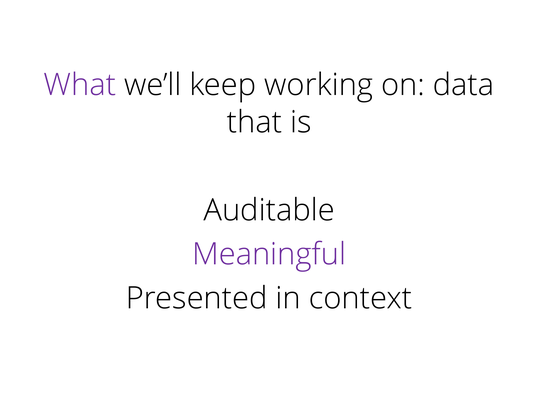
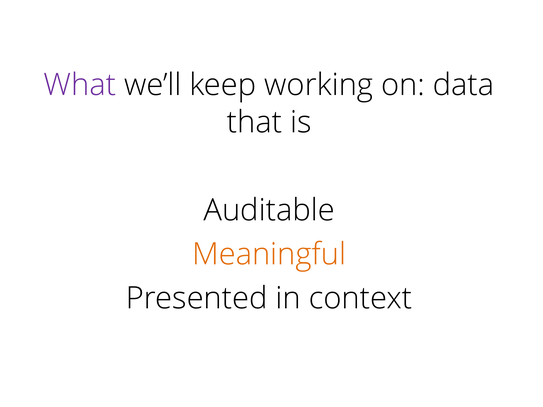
Meaningful colour: purple -> orange (269, 254)
